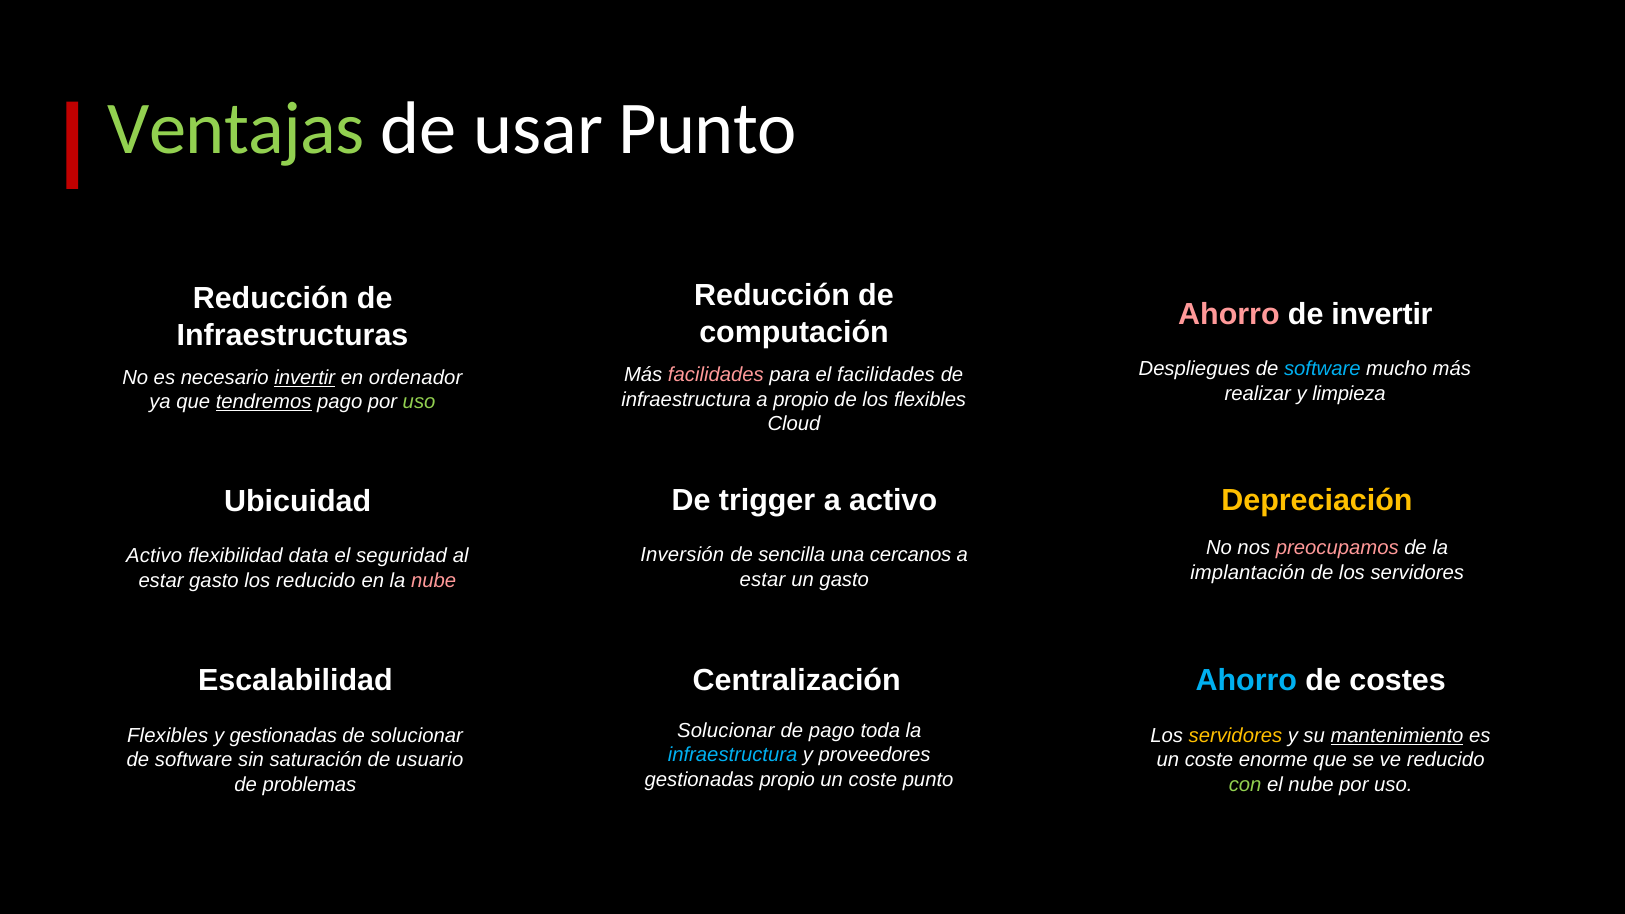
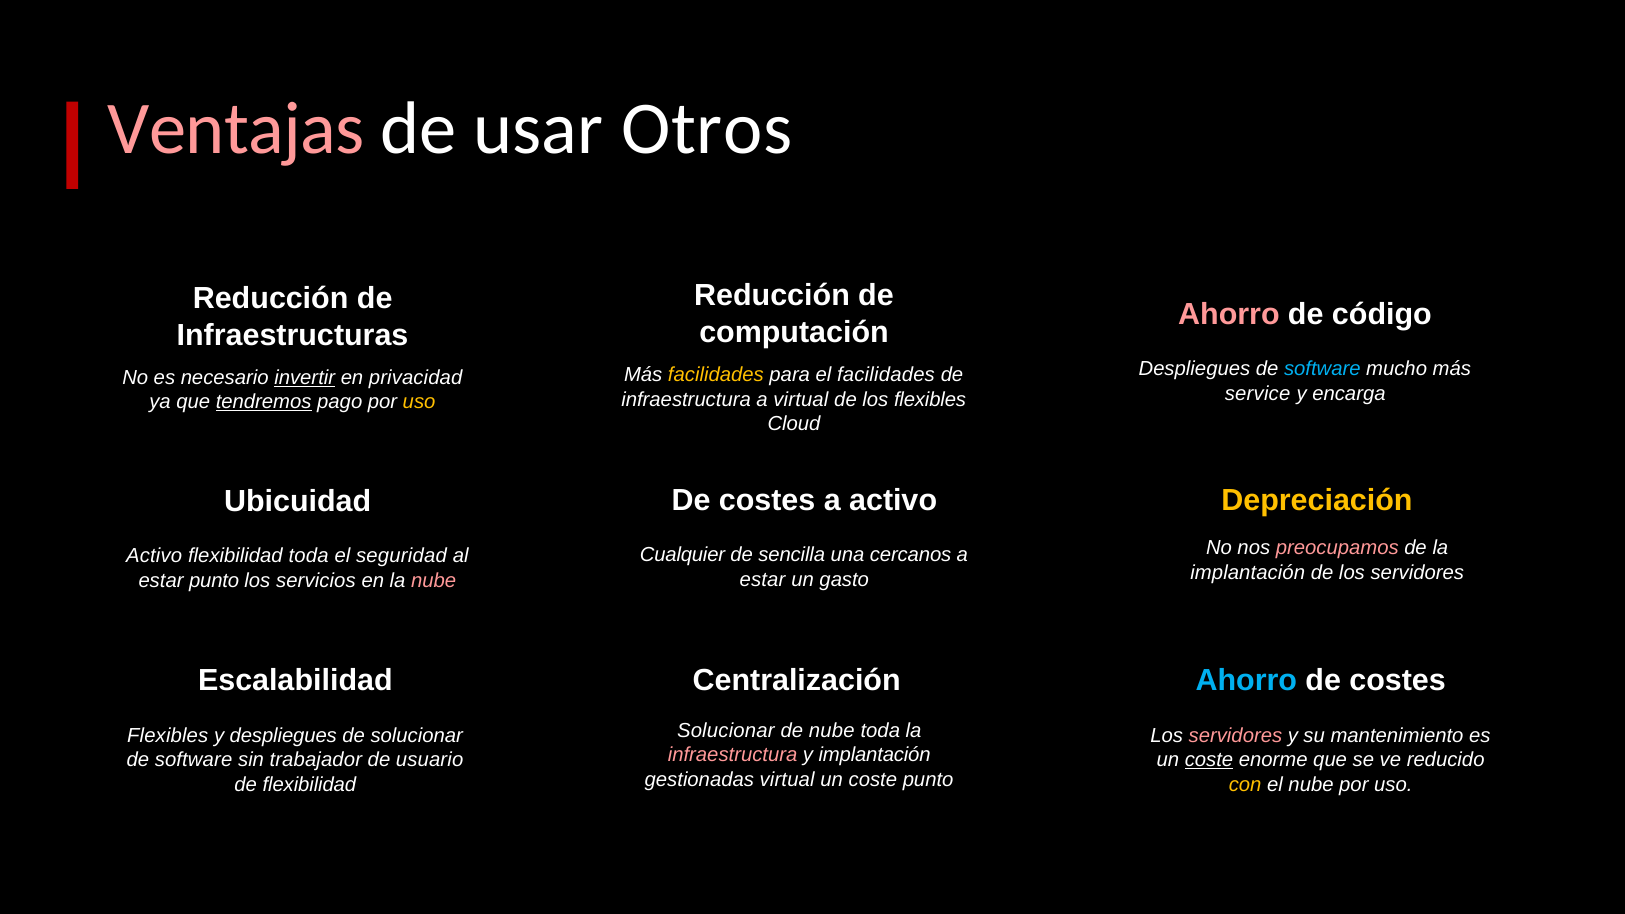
Ventajas colour: light green -> pink (236, 129)
usar Punto: Punto -> Otros (707, 129)
de invertir: invertir -> código (1382, 314)
facilidades colour: pink -> yellow (716, 375)
ordenador: ordenador -> privacidad (416, 378)
realizar: realizar -> service (1258, 394)
limpieza: limpieza -> encarga (1349, 394)
a propio: propio -> virtual (801, 400)
uso colour: light green -> yellow (419, 402)
trigger: trigger -> costes (767, 500)
Inversión: Inversión -> Cualquier (683, 555)
flexibilidad data: data -> toda (309, 556)
estar gasto: gasto -> punto (214, 580)
los reducido: reducido -> servicios (316, 580)
de pago: pago -> nube (832, 731)
y gestionadas: gestionadas -> despliegues (283, 736)
servidores colour: yellow -> pink (1235, 736)
mantenimiento underline: present -> none (1397, 736)
infraestructura colour: light blue -> pink (733, 755)
y proveedores: proveedores -> implantación (875, 755)
saturación: saturación -> trabajador (316, 760)
coste underline: none -> present (1209, 760)
gestionadas propio: propio -> virtual (787, 780)
de problemas: problemas -> flexibilidad (309, 785)
con colour: light green -> yellow (1245, 785)
